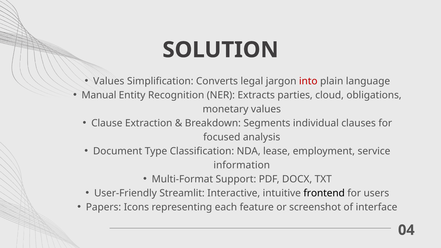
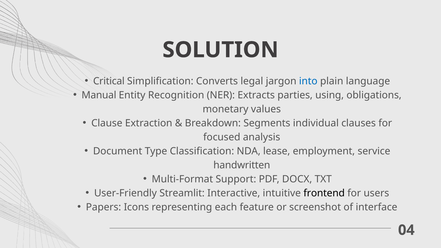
Values: Values -> Critical (109, 81)
into colour: red -> blue (308, 81)
cloud: cloud -> using (330, 95)
information: information -> handwritten (242, 165)
